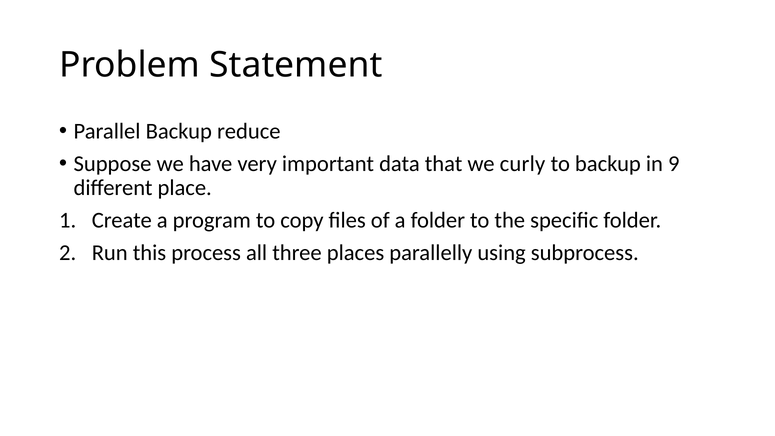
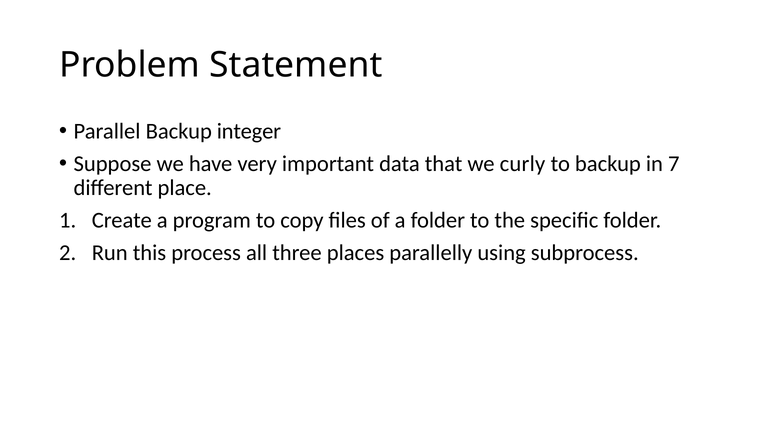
reduce: reduce -> integer (249, 131)
9: 9 -> 7 (674, 164)
